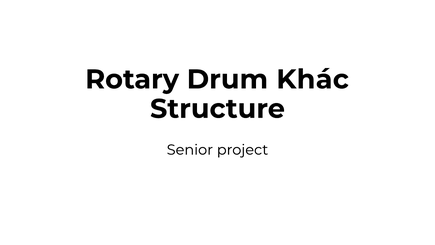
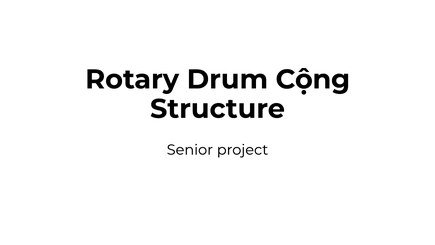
Khác: Khác -> Cộng (313, 79)
